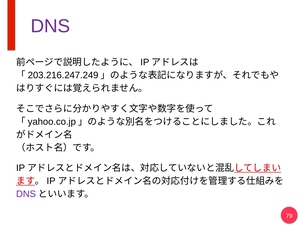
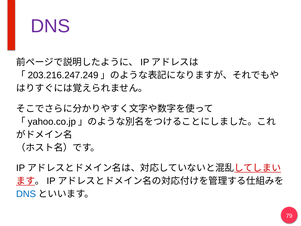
DNS colour: purple -> blue (26, 194)
